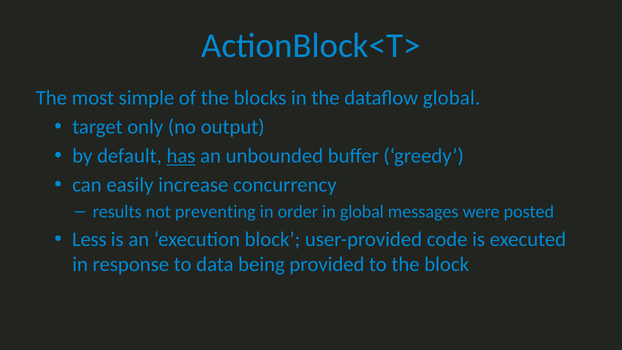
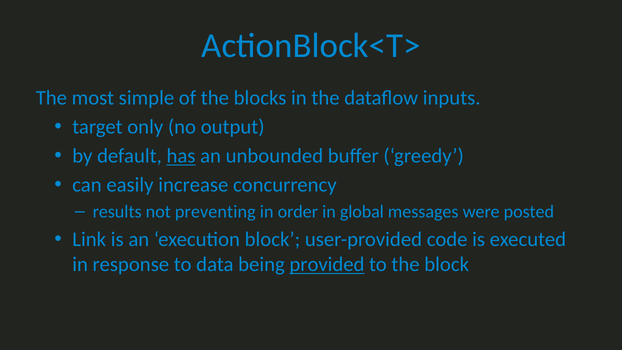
dataflow global: global -> inputs (452, 98)
Less: Less -> Link (89, 239)
provided underline: none -> present (327, 264)
